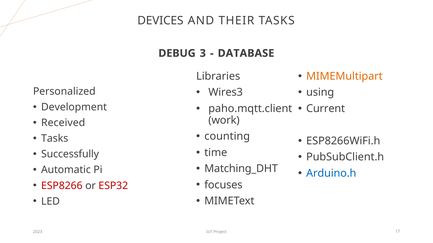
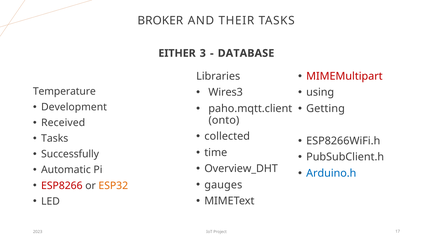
DEVICES: DEVICES -> BROKER (160, 21)
DEBUG: DEBUG -> EITHER (177, 53)
MIMEMultipart colour: orange -> red (344, 76)
Personalized: Personalized -> Temperature (64, 92)
Current: Current -> Getting (326, 109)
work: work -> onto (224, 120)
counting: counting -> collected (227, 137)
Matching_DHT: Matching_DHT -> Overview_DHT (241, 169)
focuses: focuses -> gauges (223, 185)
ESP32 colour: red -> orange (113, 186)
